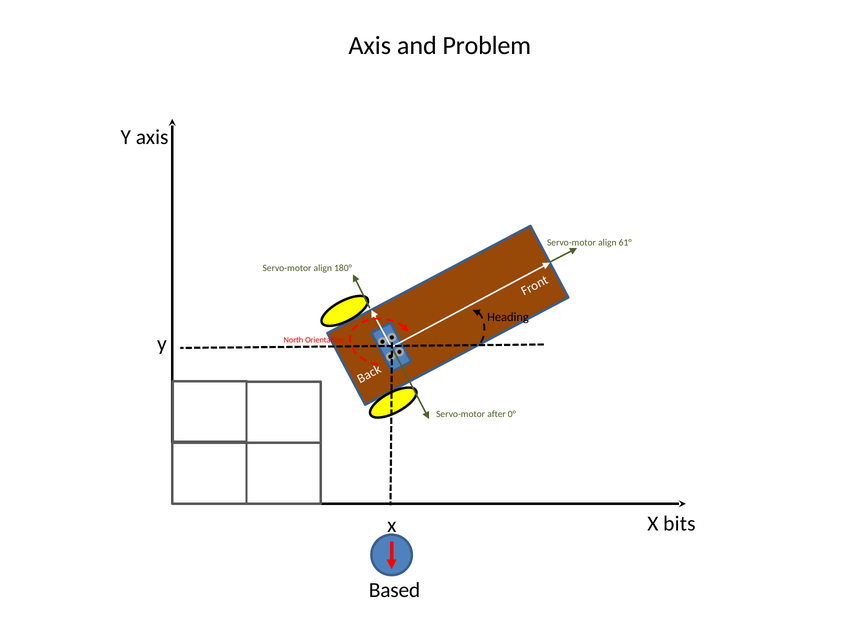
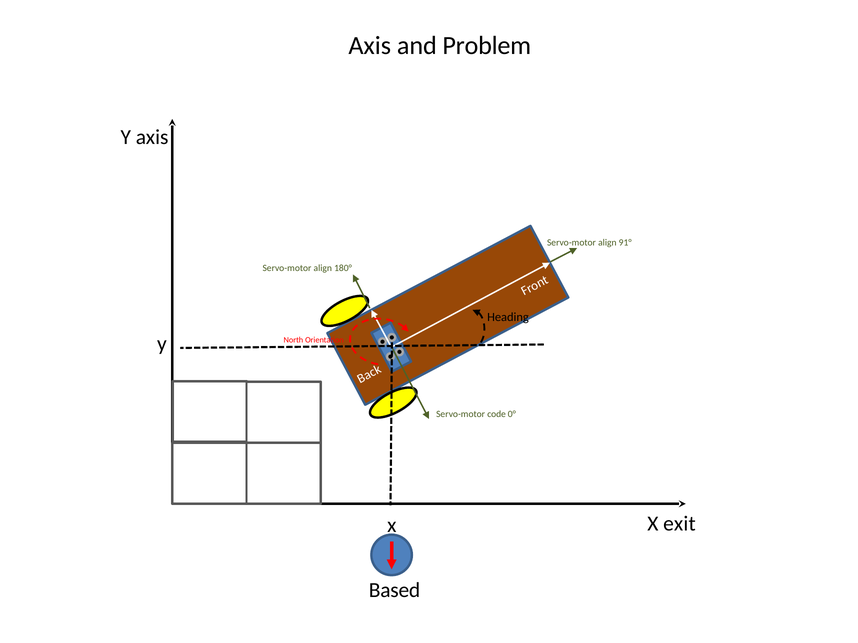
61°: 61° -> 91° (625, 243)
after: after -> code (497, 415)
bits: bits -> exit (679, 524)
